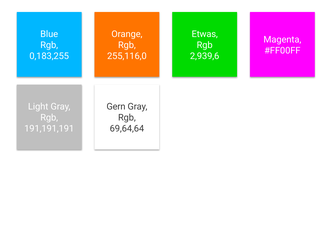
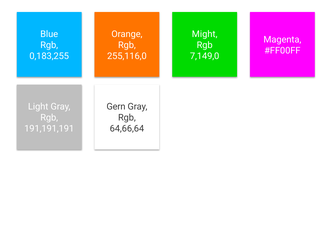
Etwas: Etwas -> Might (205, 34)
2,939,6: 2,939,6 -> 7,149,0 (205, 56)
69,64,64: 69,64,64 -> 64,66,64 (127, 129)
